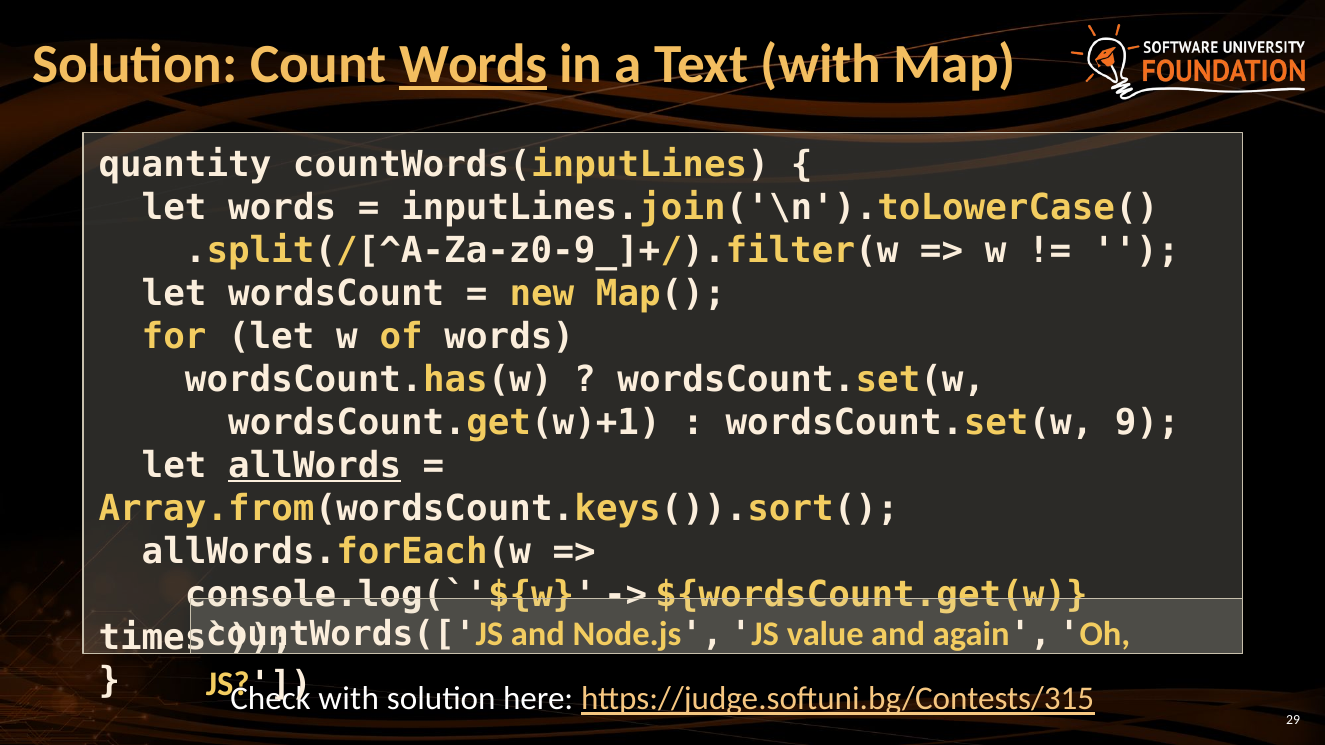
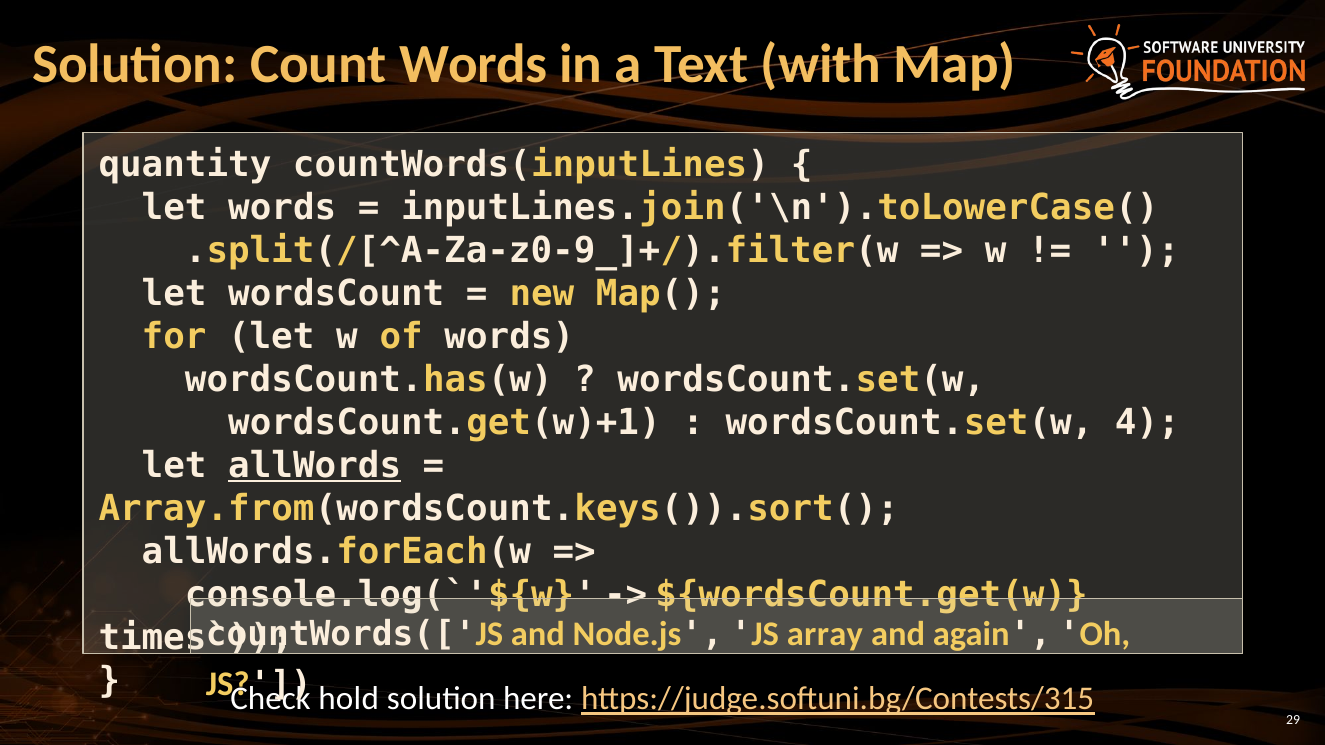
Words underline: present -> none (473, 64)
9: 9 -> 4 (1147, 423)
value: value -> array (825, 634)
with: with -> hold (349, 700)
